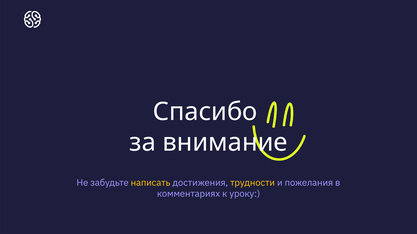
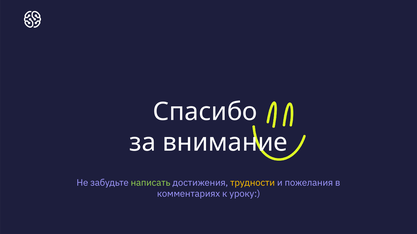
написать colour: yellow -> light green (151, 183)
